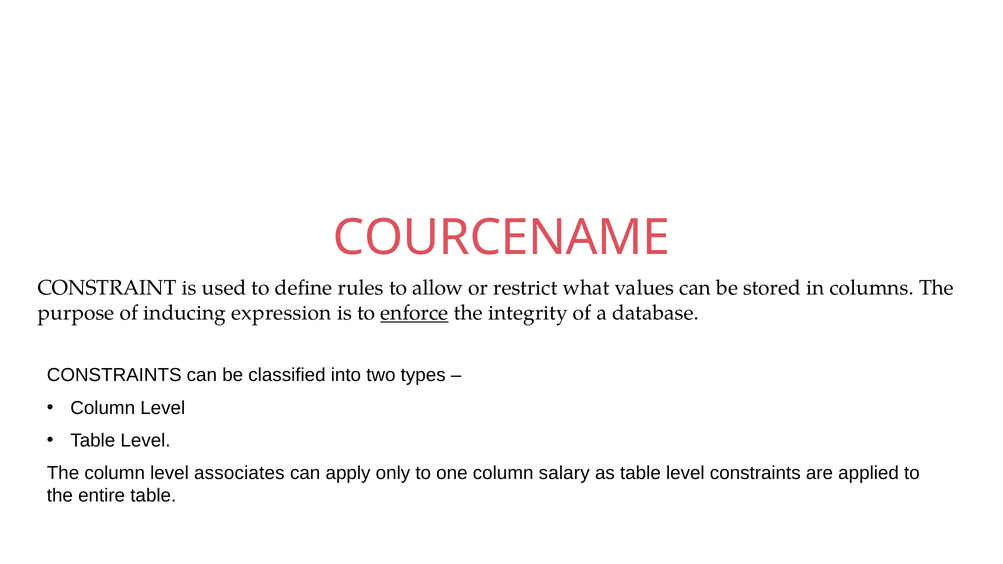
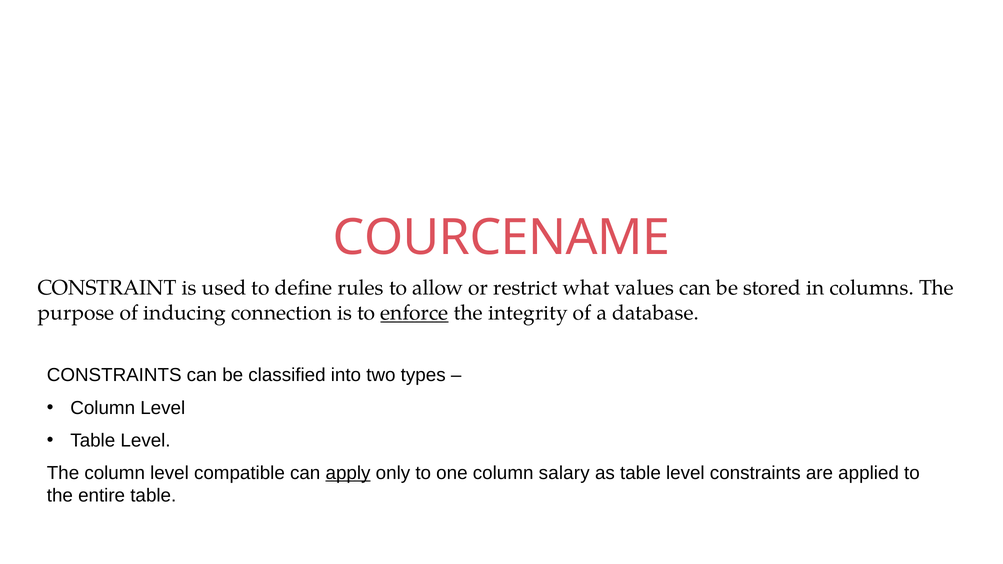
expression: expression -> connection (282, 313)
associates: associates -> compatible (239, 473)
apply underline: none -> present (348, 473)
